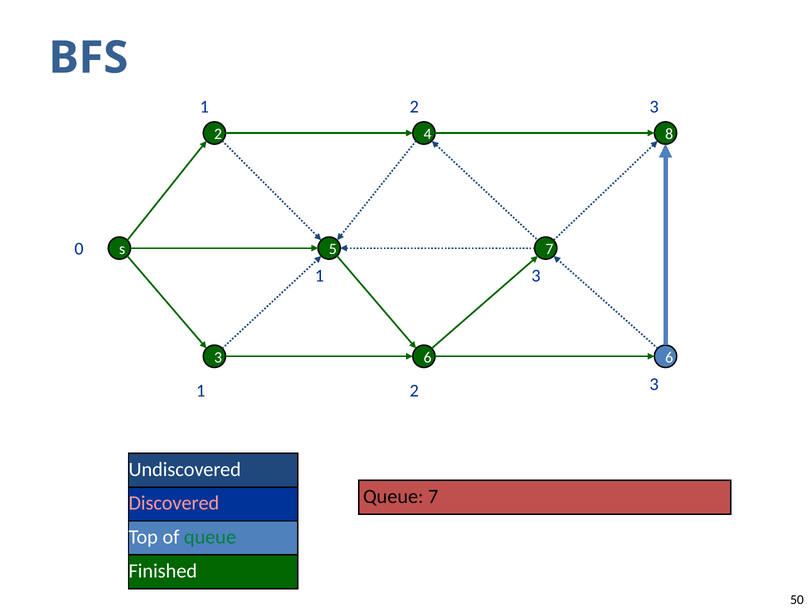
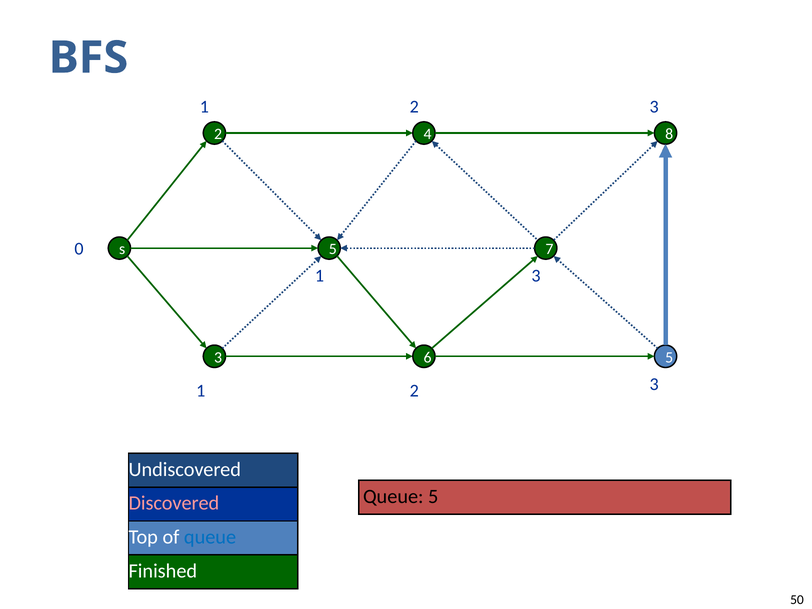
6 6: 6 -> 5 (669, 357)
Queue 7: 7 -> 5 (433, 496)
queue colour: green -> blue (210, 537)
